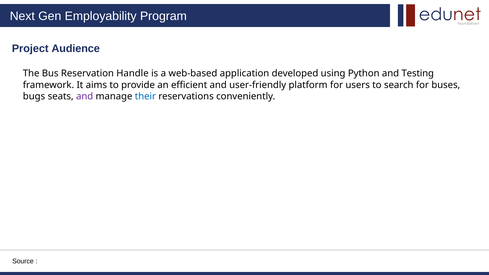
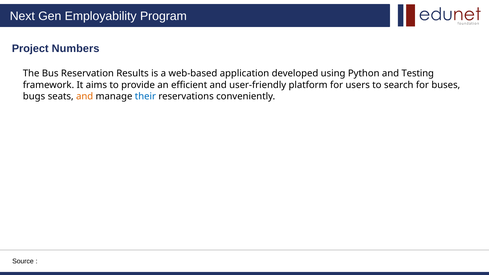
Audience: Audience -> Numbers (76, 49)
Handle: Handle -> Results (133, 73)
and colour: purple -> orange (85, 96)
